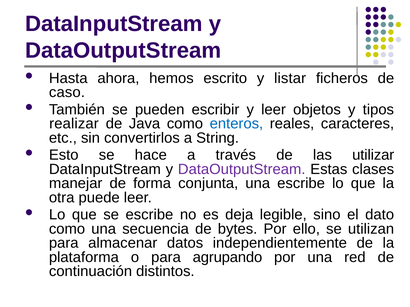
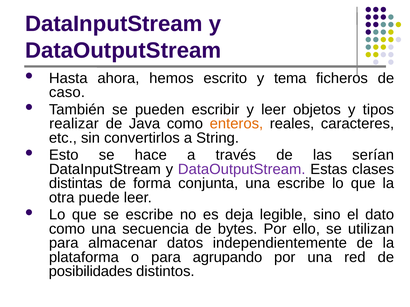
listar: listar -> tema (290, 78)
enteros colour: blue -> orange (236, 124)
utilizar: utilizar -> serían (373, 155)
manejar: manejar -> distintas (76, 184)
continuación: continuación -> posibilidades (91, 272)
